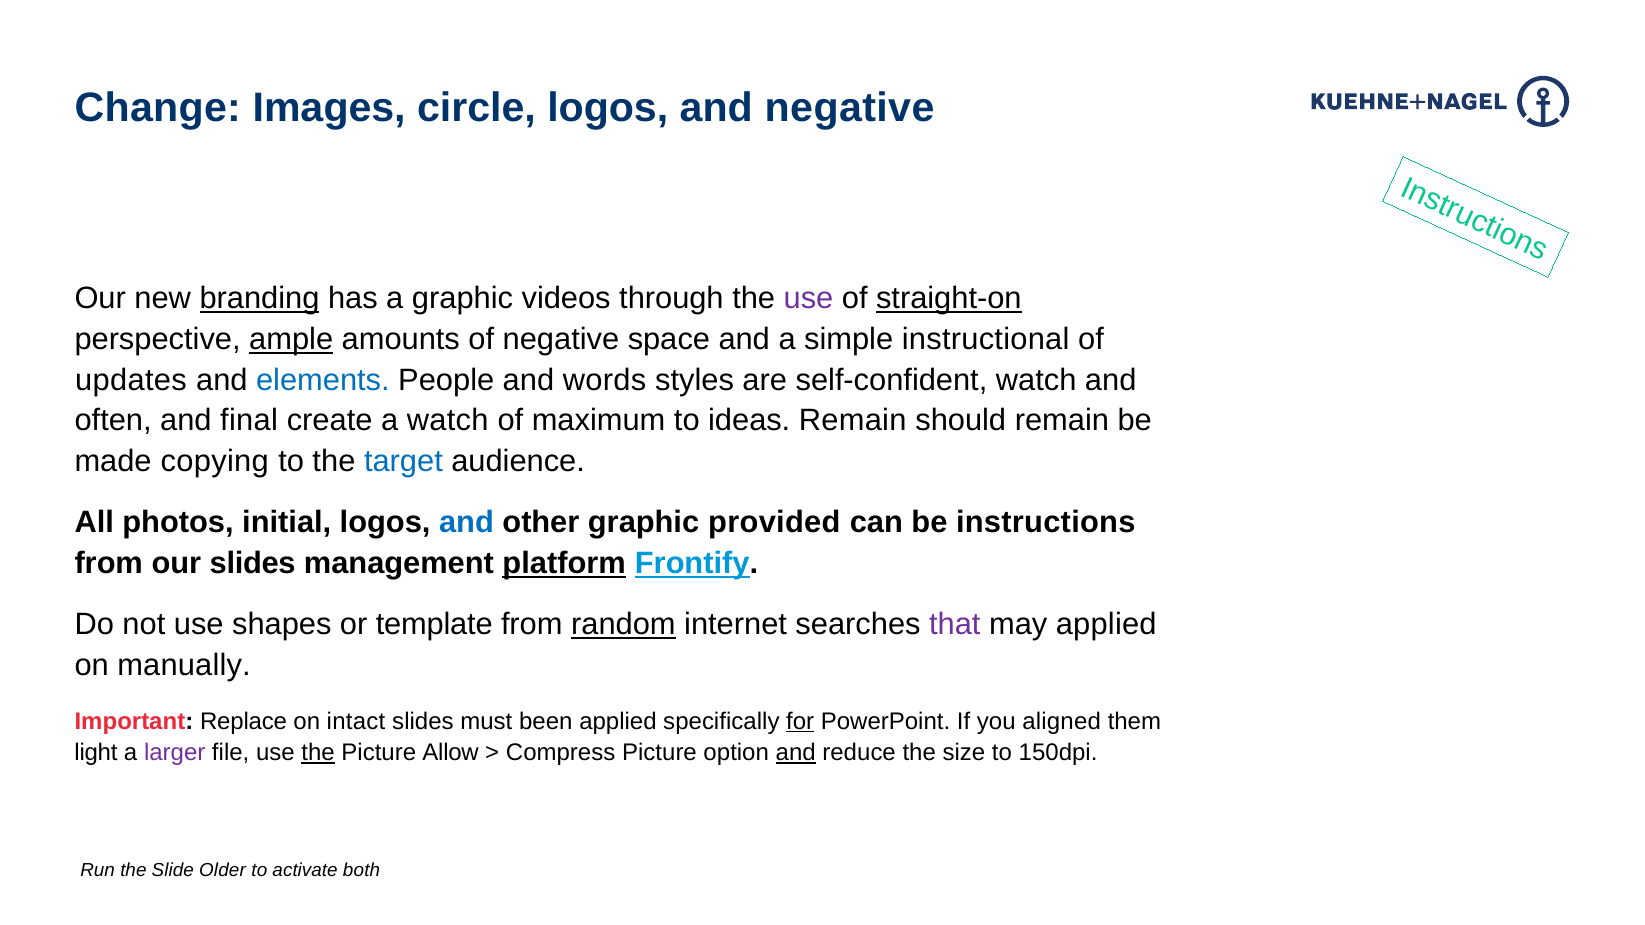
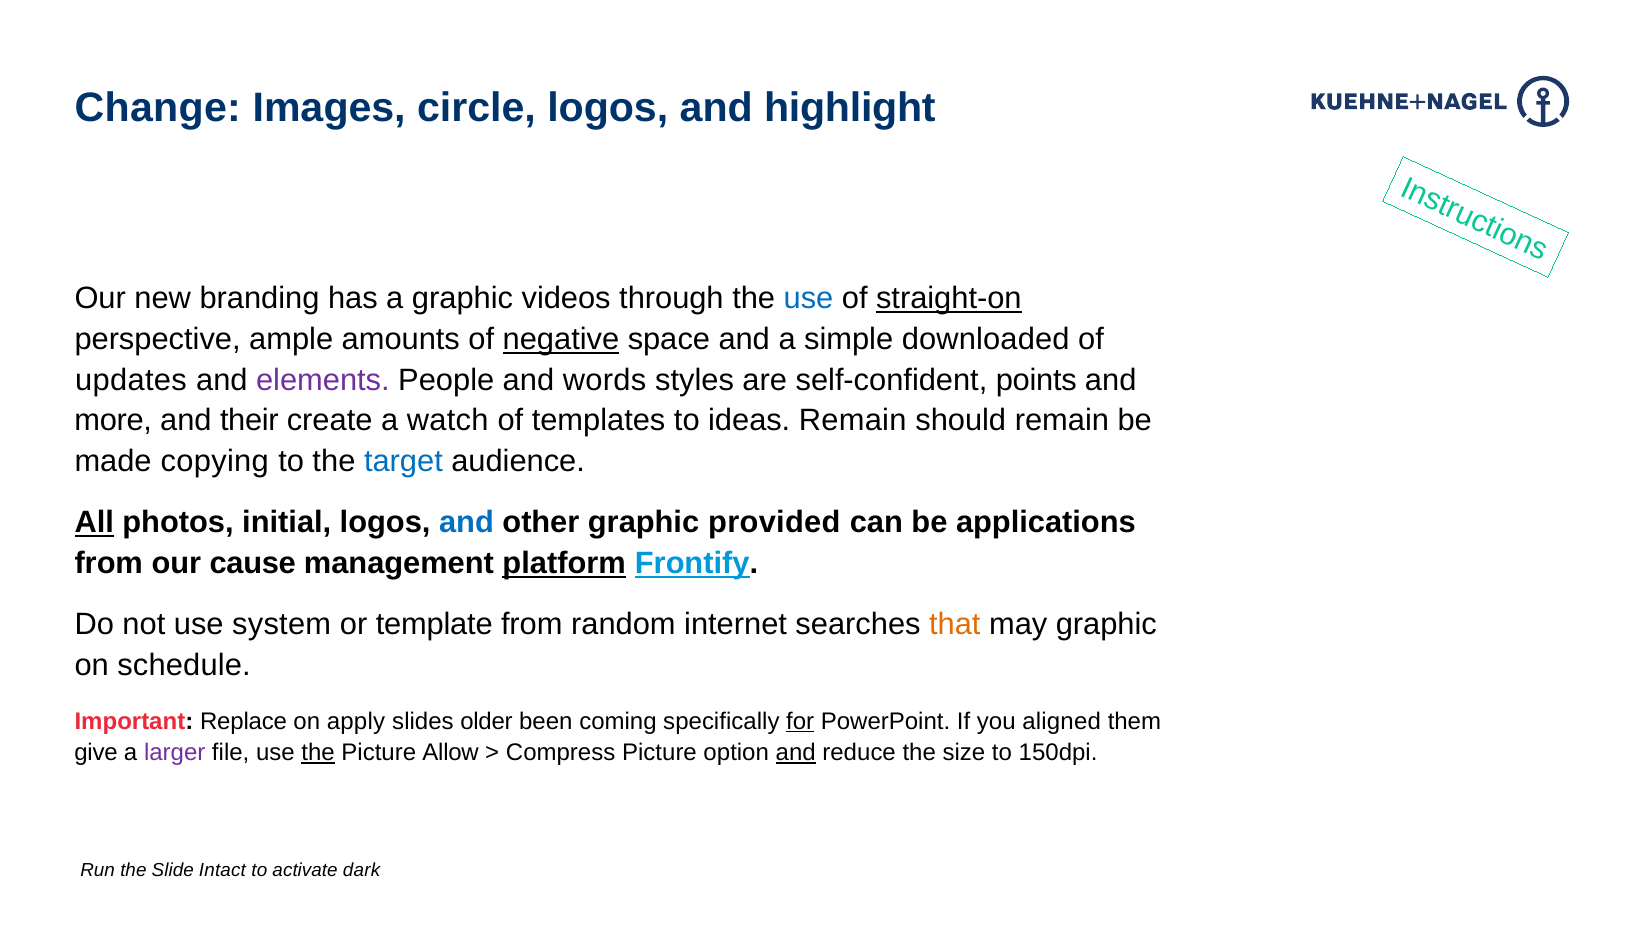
and negative: negative -> highlight (850, 108)
branding underline: present -> none (260, 299)
use colour: purple -> blue (808, 299)
ample underline: present -> none (291, 339)
negative underline: none -> present (561, 339)
instructional: instructional -> downloaded (986, 339)
elements colour: blue -> purple (323, 380)
self-confident watch: watch -> points (1036, 380)
often: often -> more (113, 421)
final: final -> their (249, 421)
maximum: maximum -> templates (599, 421)
All underline: none -> present (94, 523)
instructions: instructions -> applications (1046, 523)
our slides: slides -> cause (253, 564)
shapes: shapes -> system (282, 625)
random underline: present -> none (623, 625)
that colour: purple -> orange (955, 625)
may applied: applied -> graphic (1106, 625)
manually: manually -> schedule (184, 666)
intact: intact -> apply (356, 721)
must: must -> older (486, 721)
been applied: applied -> coming (618, 721)
light: light -> give (96, 753)
Older: Older -> Intact (222, 870)
both: both -> dark (362, 870)
